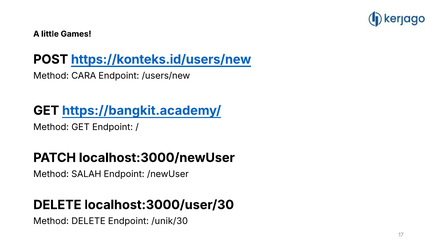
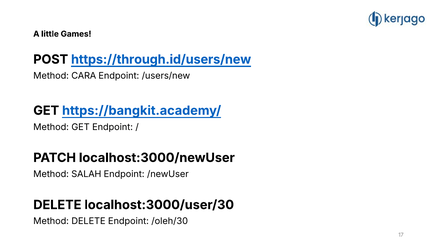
https://konteks.id/users/new: https://konteks.id/users/new -> https://through.id/users/new (161, 59)
/unik/30: /unik/30 -> /oleh/30 (170, 221)
